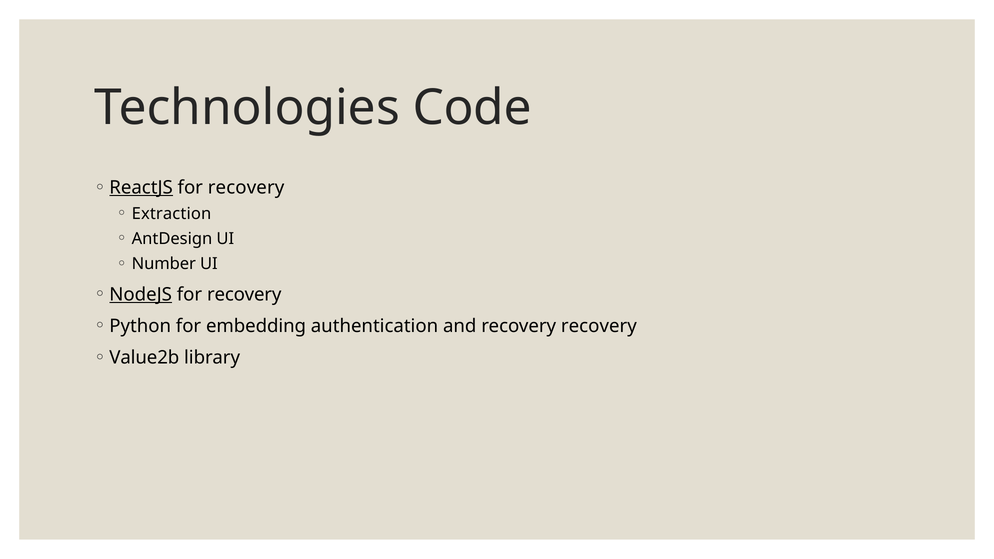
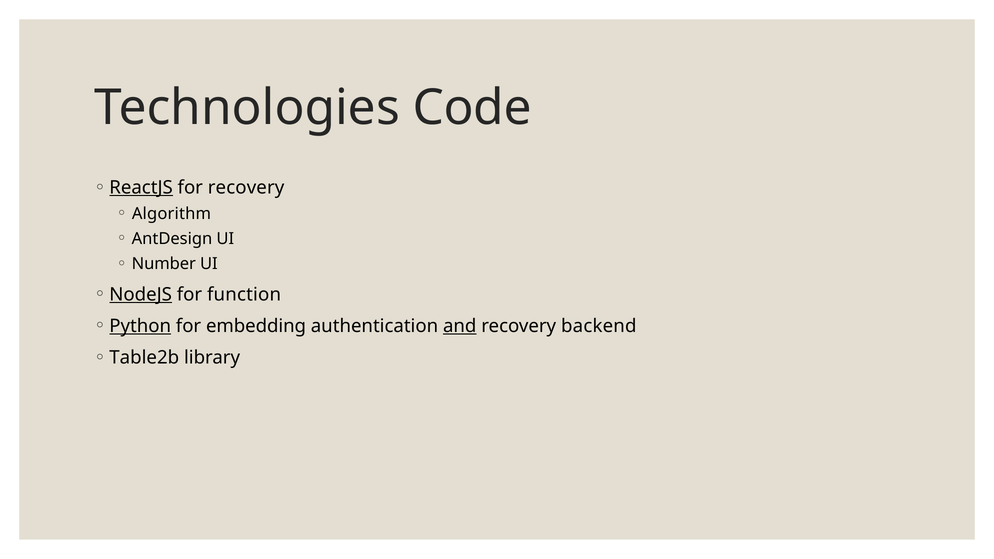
Extraction: Extraction -> Algorithm (171, 214)
recovery: recovery -> function (244, 294)
Python underline: none -> present (140, 326)
and underline: none -> present (460, 326)
recovery recovery: recovery -> backend (599, 326)
Value2b: Value2b -> Table2b (144, 358)
